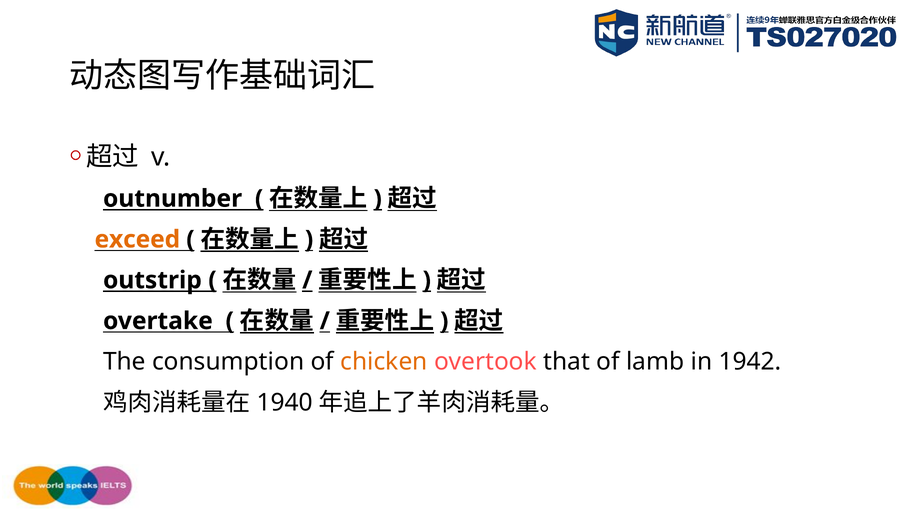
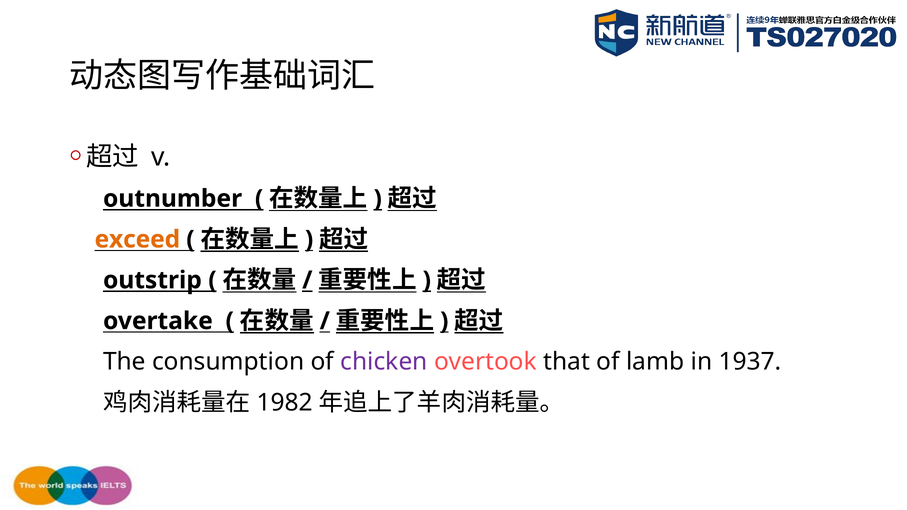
chicken colour: orange -> purple (384, 362)
1942: 1942 -> 1937 (750, 362)
1940: 1940 -> 1982 (285, 403)
